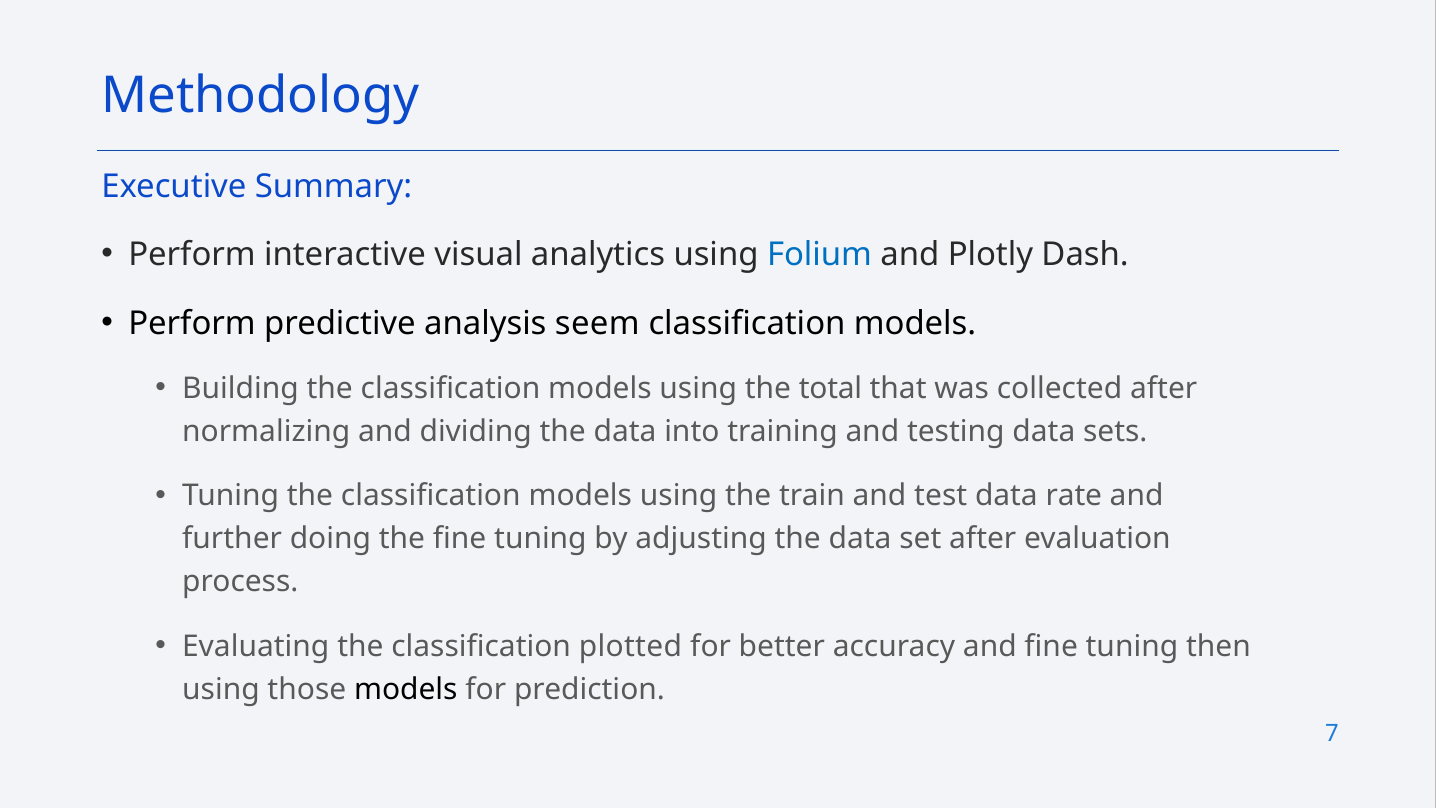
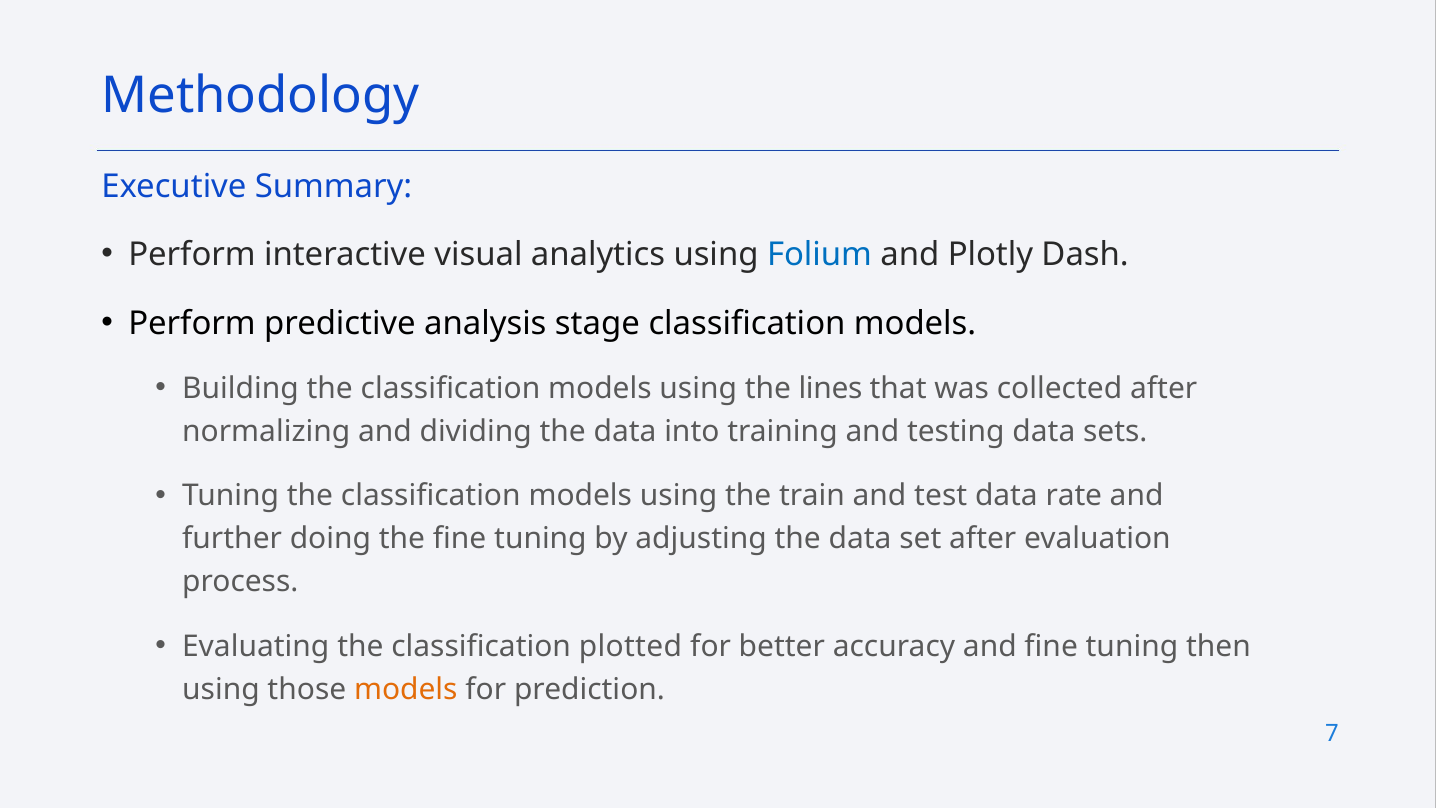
seem: seem -> stage (597, 323)
total: total -> lines (831, 389)
models colour: black -> orange (406, 689)
